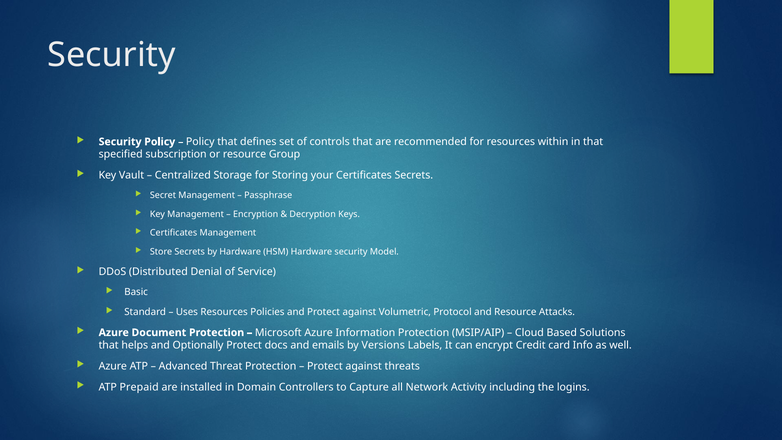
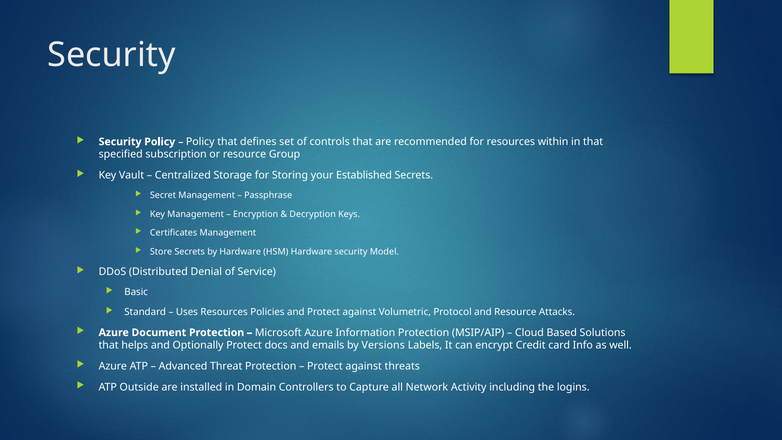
your Certificates: Certificates -> Established (364, 175)
Prepaid: Prepaid -> Outside (139, 387)
